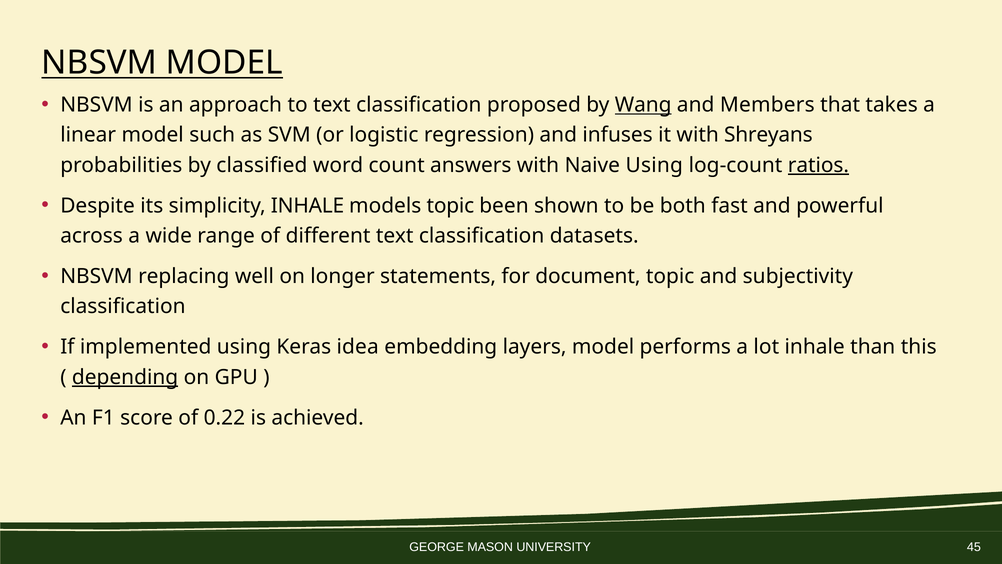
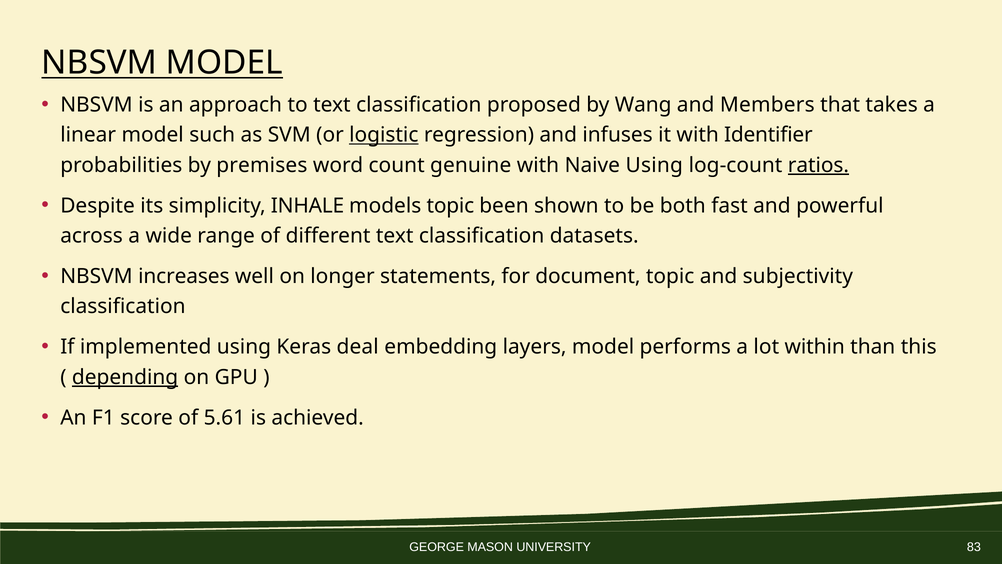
Wang underline: present -> none (643, 105)
logistic underline: none -> present (384, 135)
Shreyans: Shreyans -> Identifier (768, 135)
classified: classified -> premises (262, 165)
answers: answers -> genuine (471, 165)
replacing: replacing -> increases (184, 276)
idea: idea -> deal (358, 347)
lot inhale: inhale -> within (815, 347)
0.22: 0.22 -> 5.61 (224, 417)
45: 45 -> 83 (974, 547)
